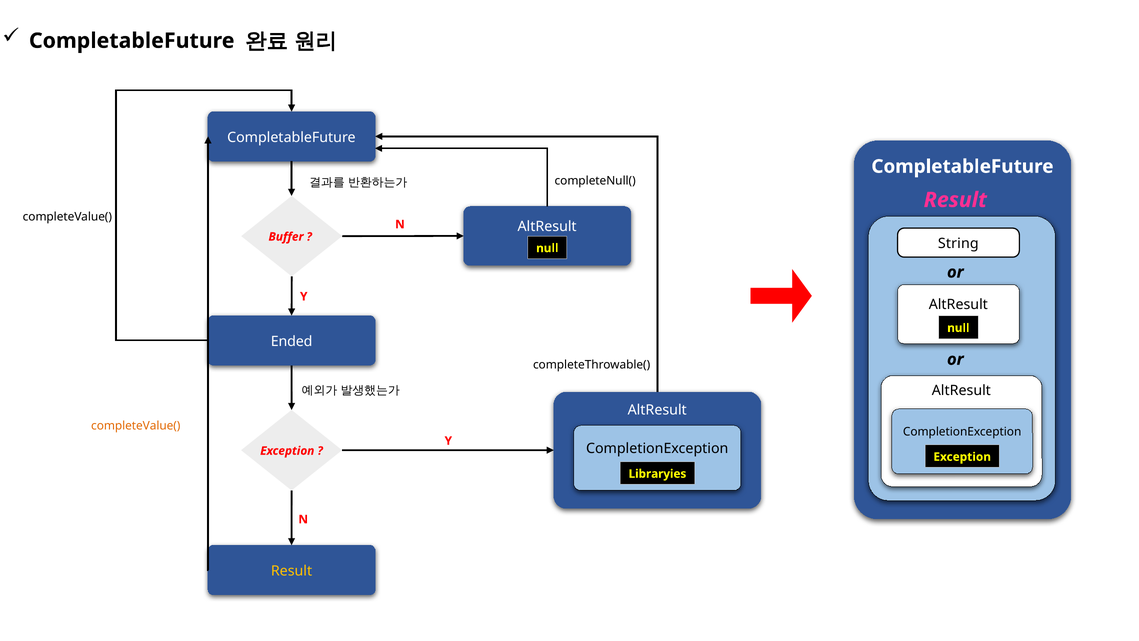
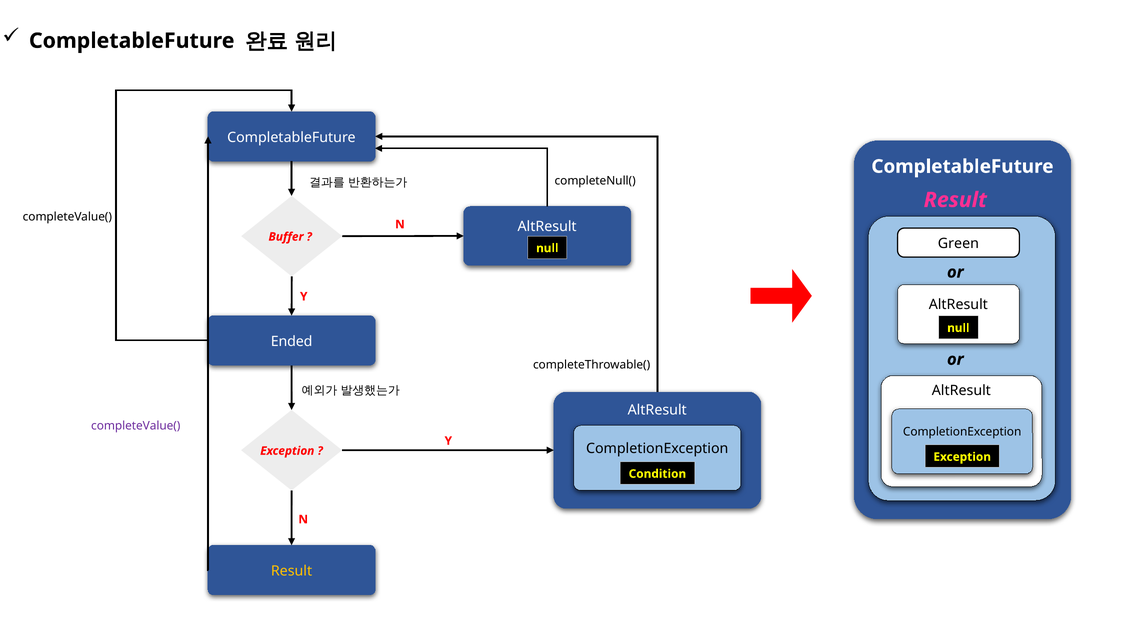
String: String -> Green (958, 243)
completeValue( colour: orange -> purple (136, 426)
Libraryies: Libraryies -> Condition (657, 474)
